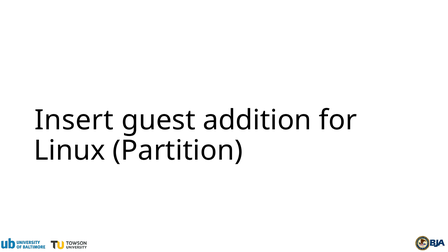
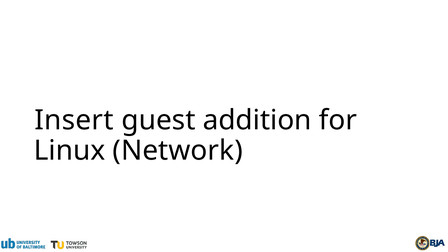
Partition: Partition -> Network (178, 151)
